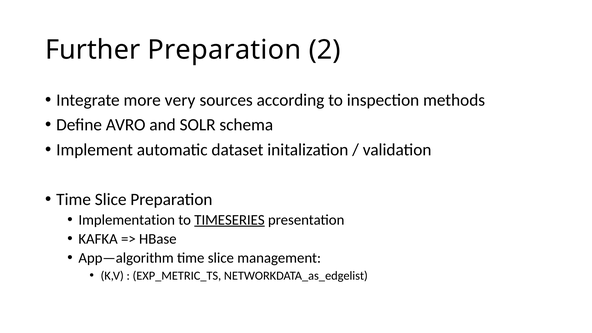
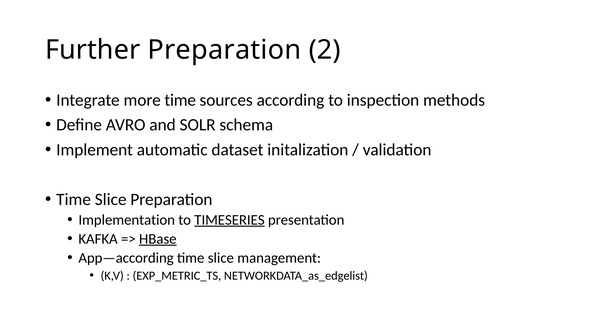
more very: very -> time (180, 100)
HBase underline: none -> present (158, 239)
App—algorithm: App—algorithm -> App—according (126, 258)
